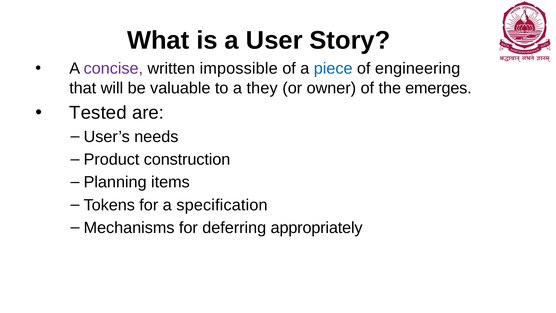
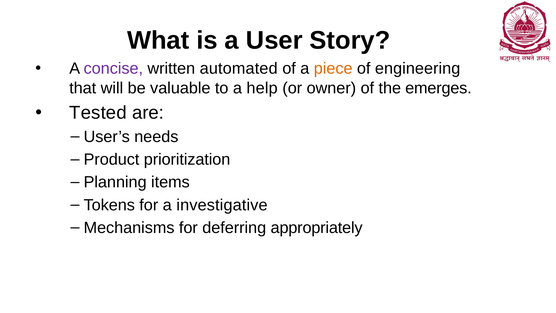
impossible: impossible -> automated (239, 69)
piece colour: blue -> orange (333, 69)
they: they -> help (262, 88)
construction: construction -> prioritization (187, 159)
specification: specification -> investigative (222, 205)
